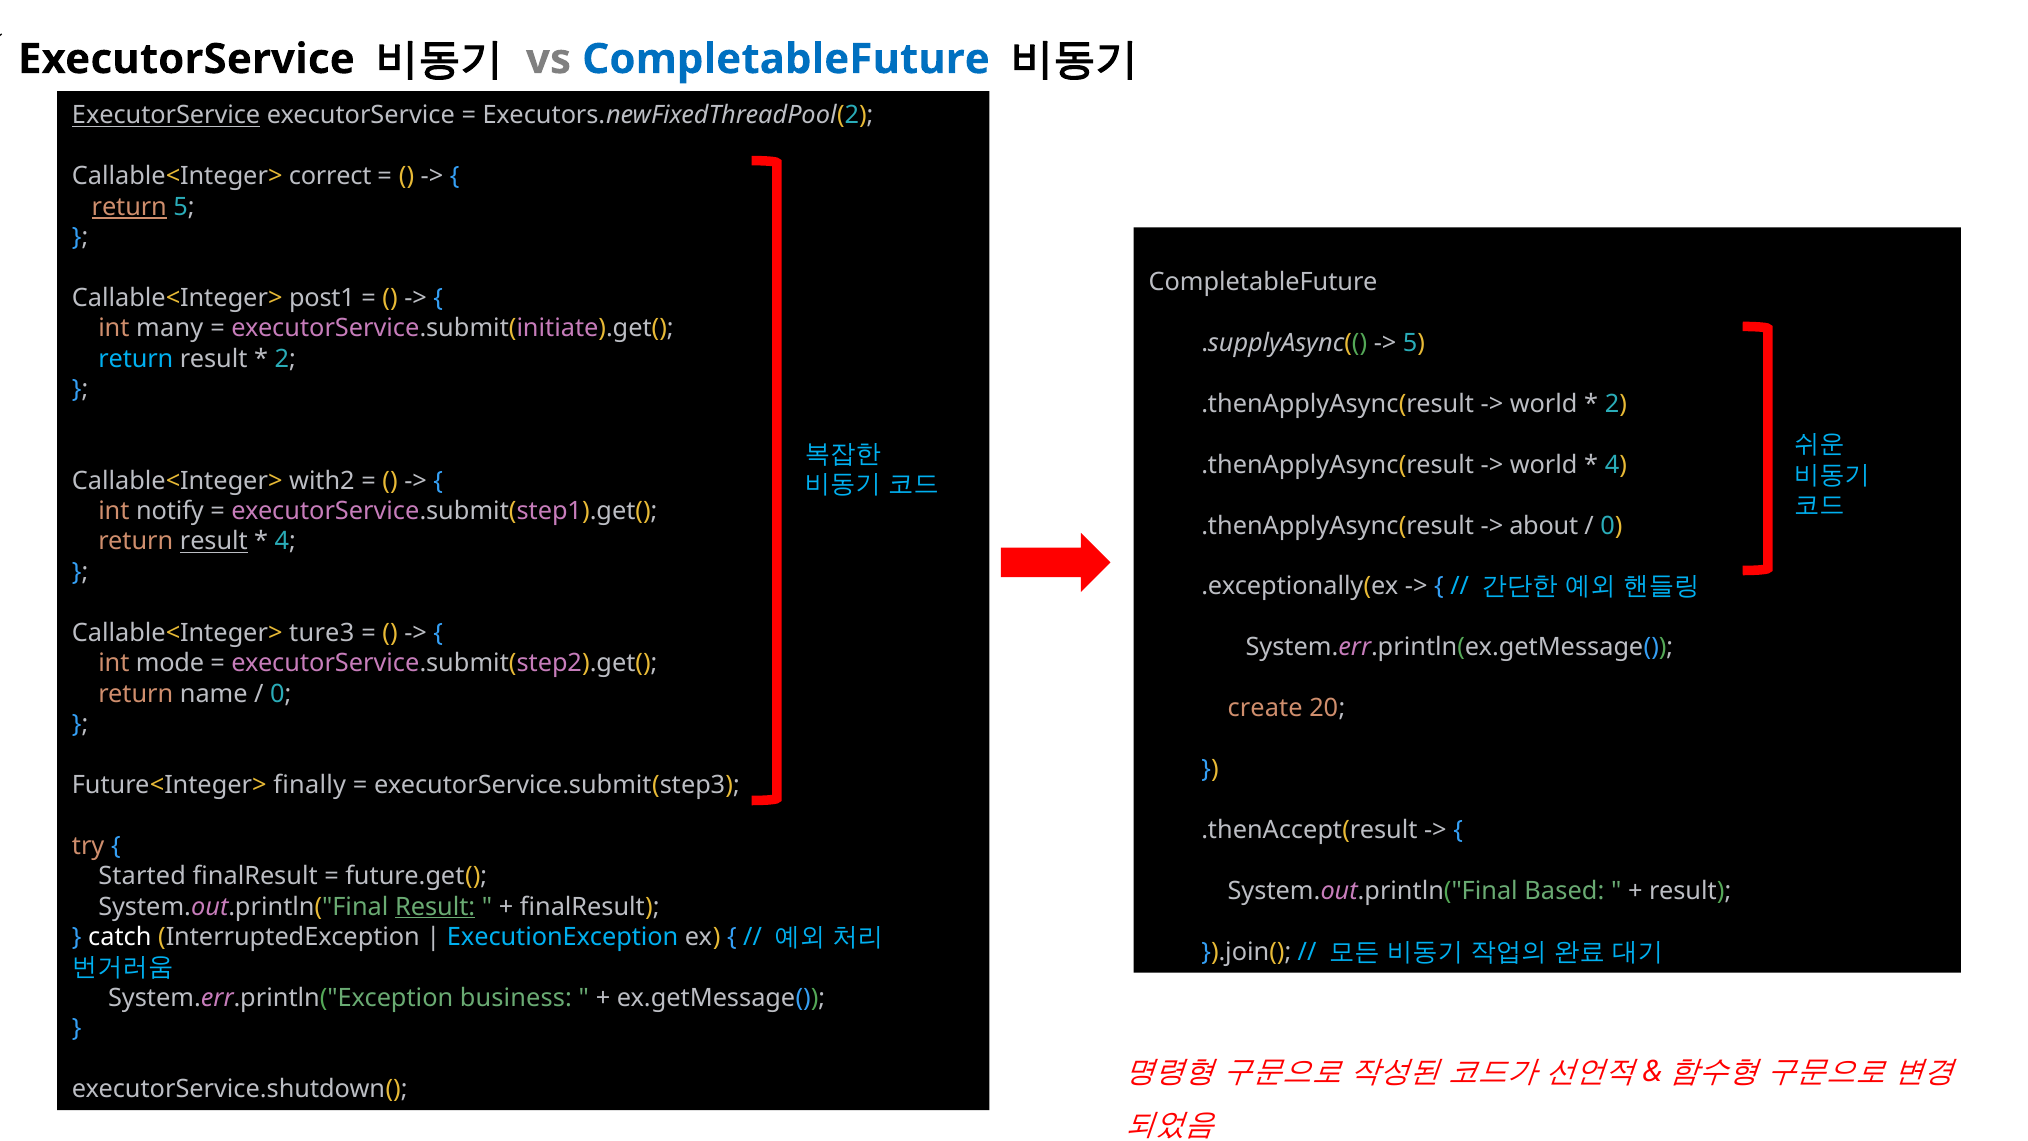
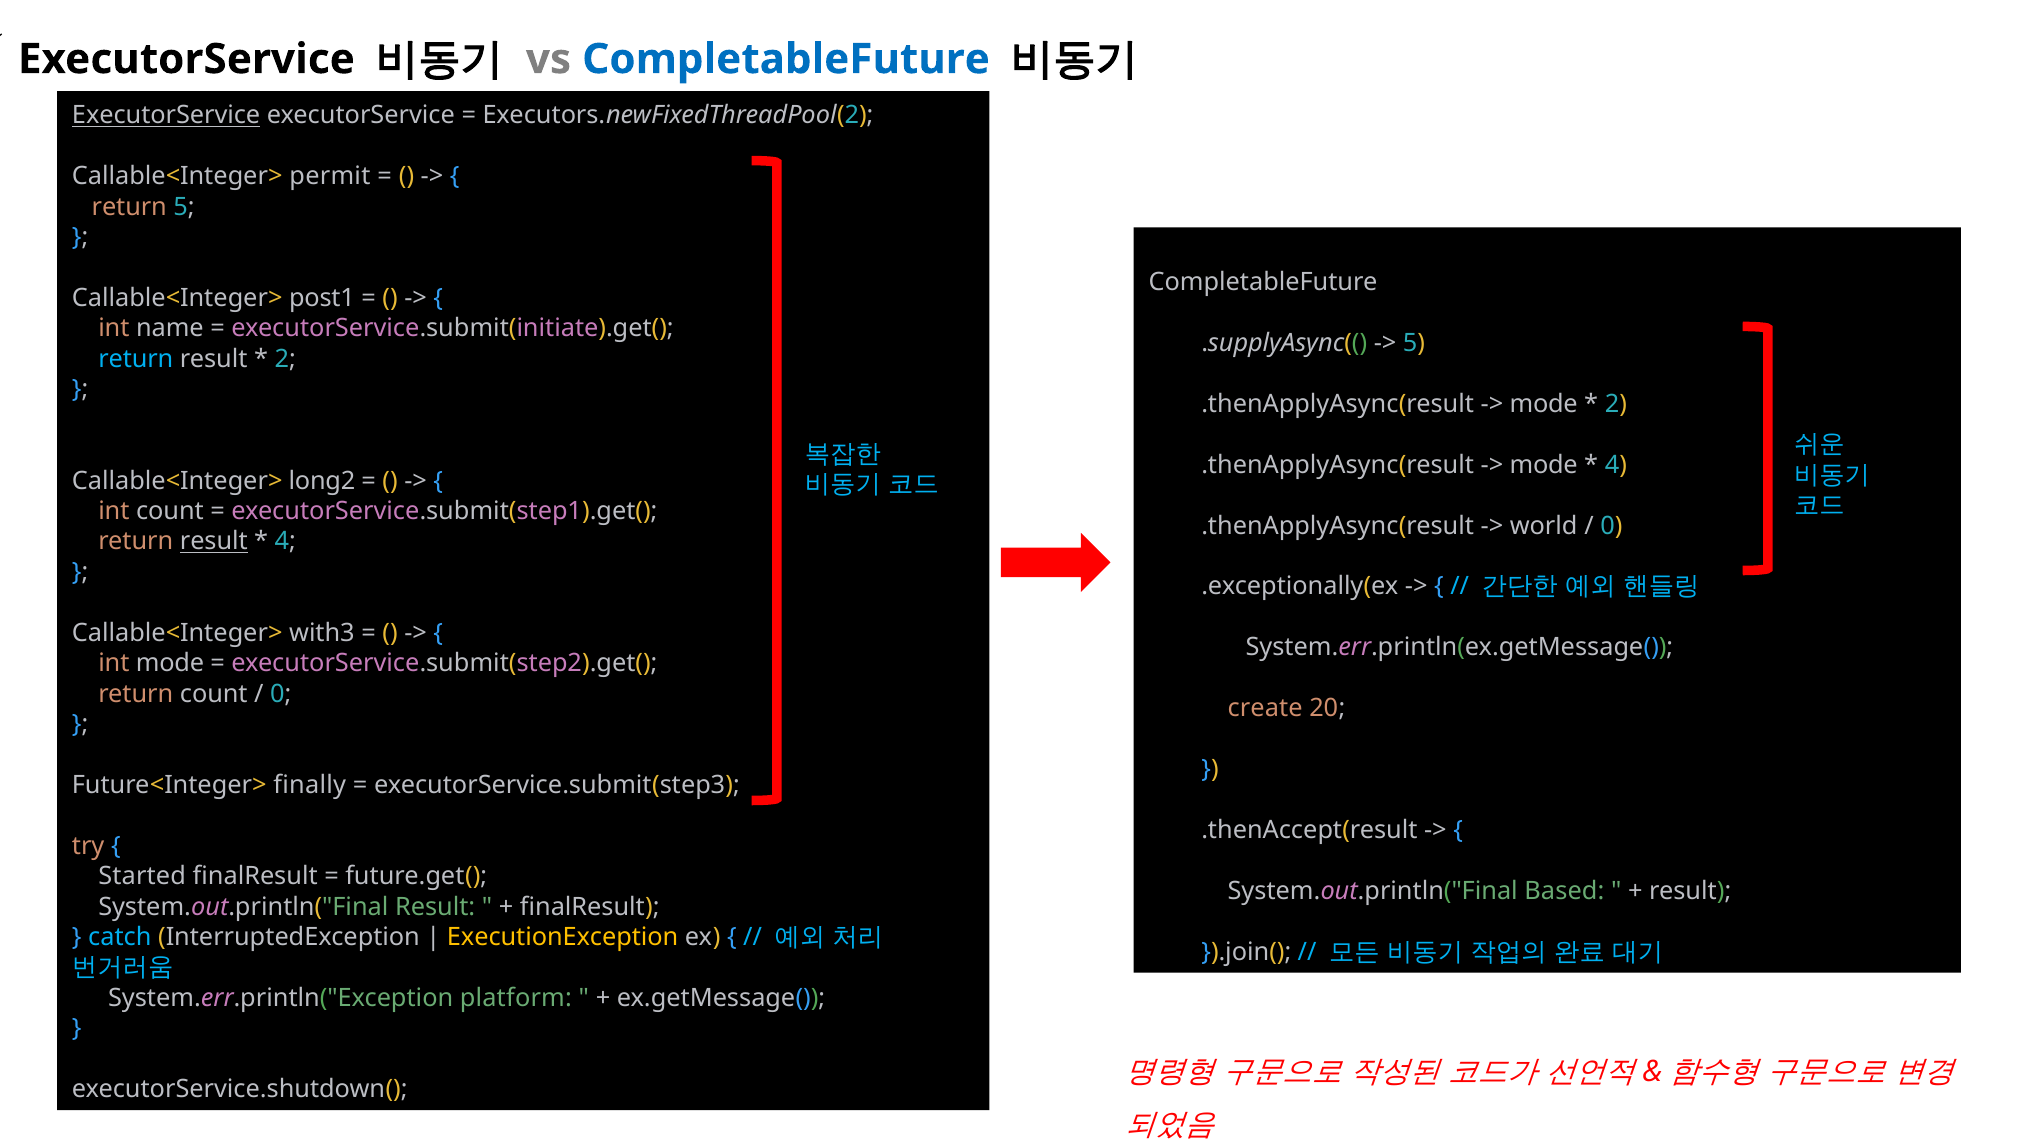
correct: correct -> permit (330, 176)
return underline: present -> none (129, 207)
many: many -> name (170, 329)
world: world -> mode (1544, 404)
world: world -> mode (1544, 465)
with2: with2 -> long2 (322, 481)
int notify: notify -> count (170, 511)
about: about -> world (1544, 526)
ture3: ture3 -> with3 (322, 633)
return name: name -> count (214, 694)
Result underline: present -> none (435, 907)
catch colour: white -> light blue (120, 937)
ExecutionException colour: light blue -> yellow (563, 937)
business: business -> platform (516, 998)
